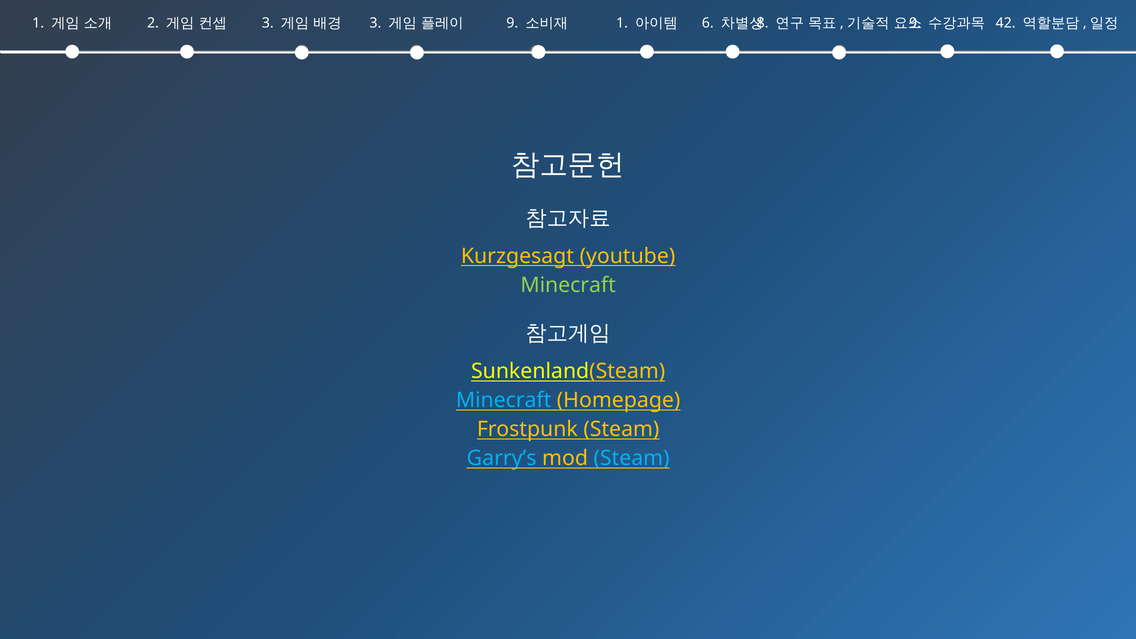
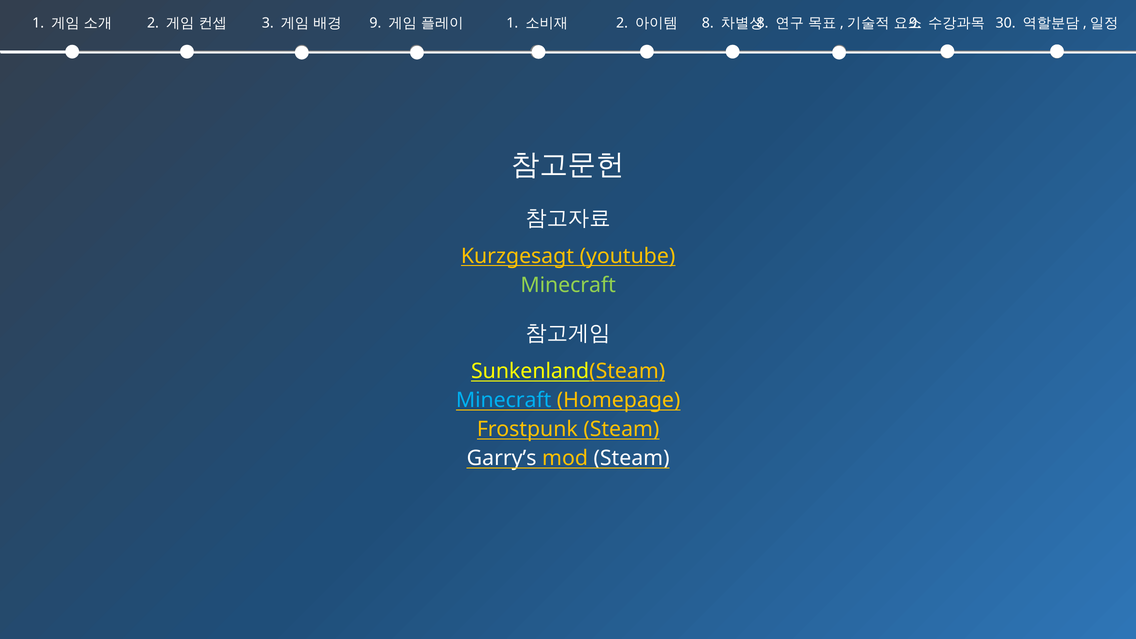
3: 3 -> 9 (375, 23)
9: 9 -> 1 (512, 23)
1: 1 -> 2 (622, 23)
6: 6 -> 8 (708, 23)
42: 42 -> 30 (1006, 23)
Garry’s colour: light blue -> white (502, 458)
Steam colour: light blue -> white (632, 458)
